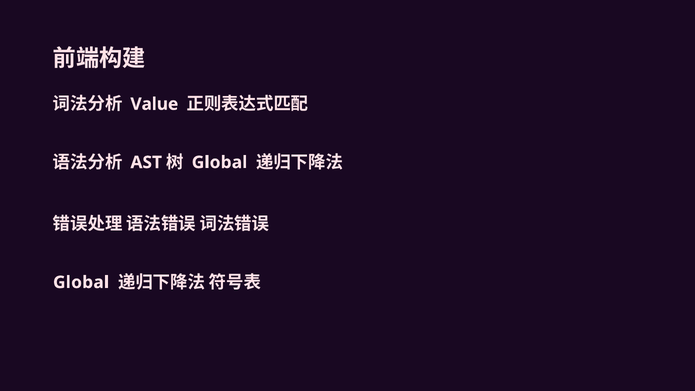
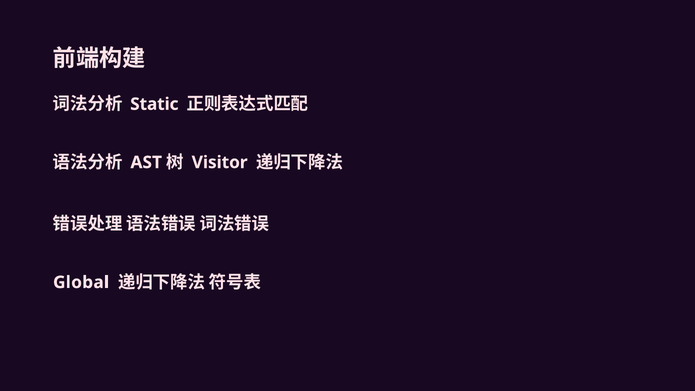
Value: Value -> Static (154, 104)
Global: Global -> Visitor (220, 162)
